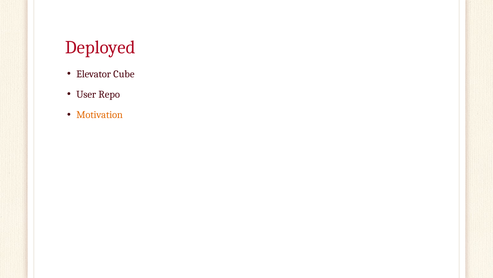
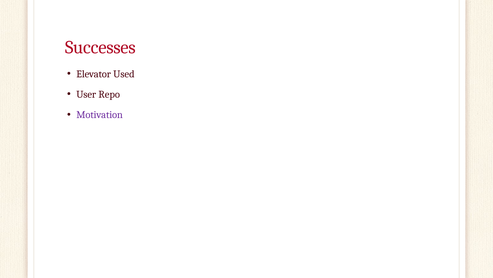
Deployed: Deployed -> Successes (100, 47)
Cube: Cube -> Used (124, 74)
Motivation colour: orange -> purple (100, 114)
